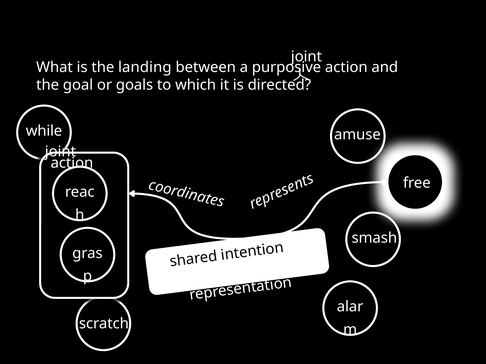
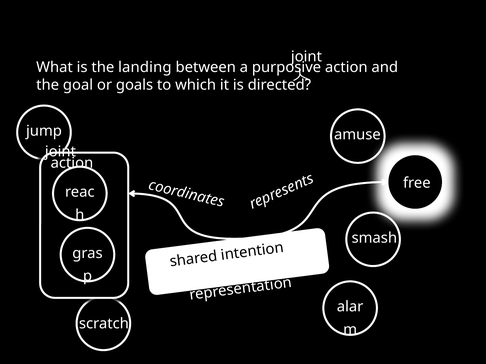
while: while -> jump (44, 131)
